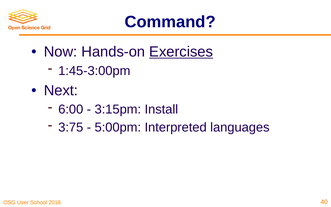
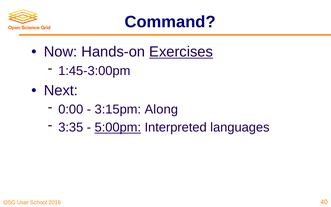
6:00: 6:00 -> 0:00 (71, 109)
Install: Install -> Along (161, 109)
3:75: 3:75 -> 3:35 (71, 127)
5:00pm underline: none -> present (118, 127)
